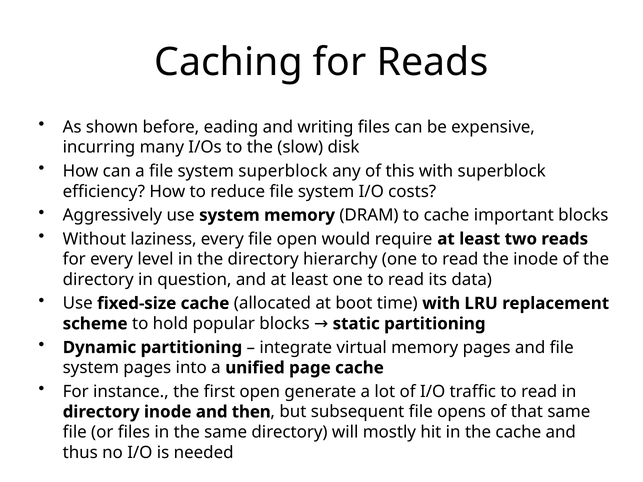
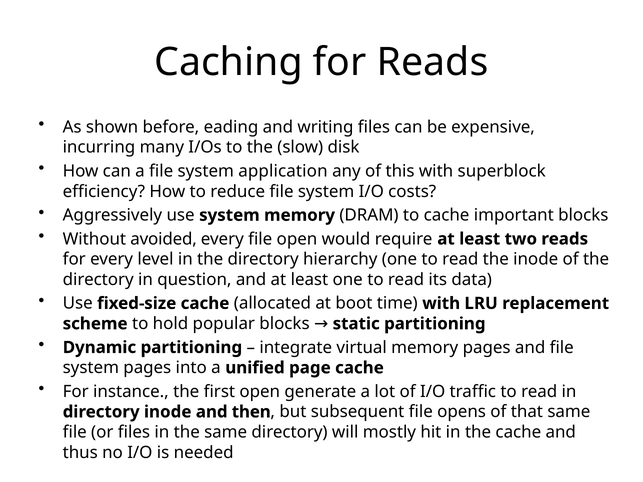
system superblock: superblock -> application (283, 171)
laziness: laziness -> avoided (164, 239)
